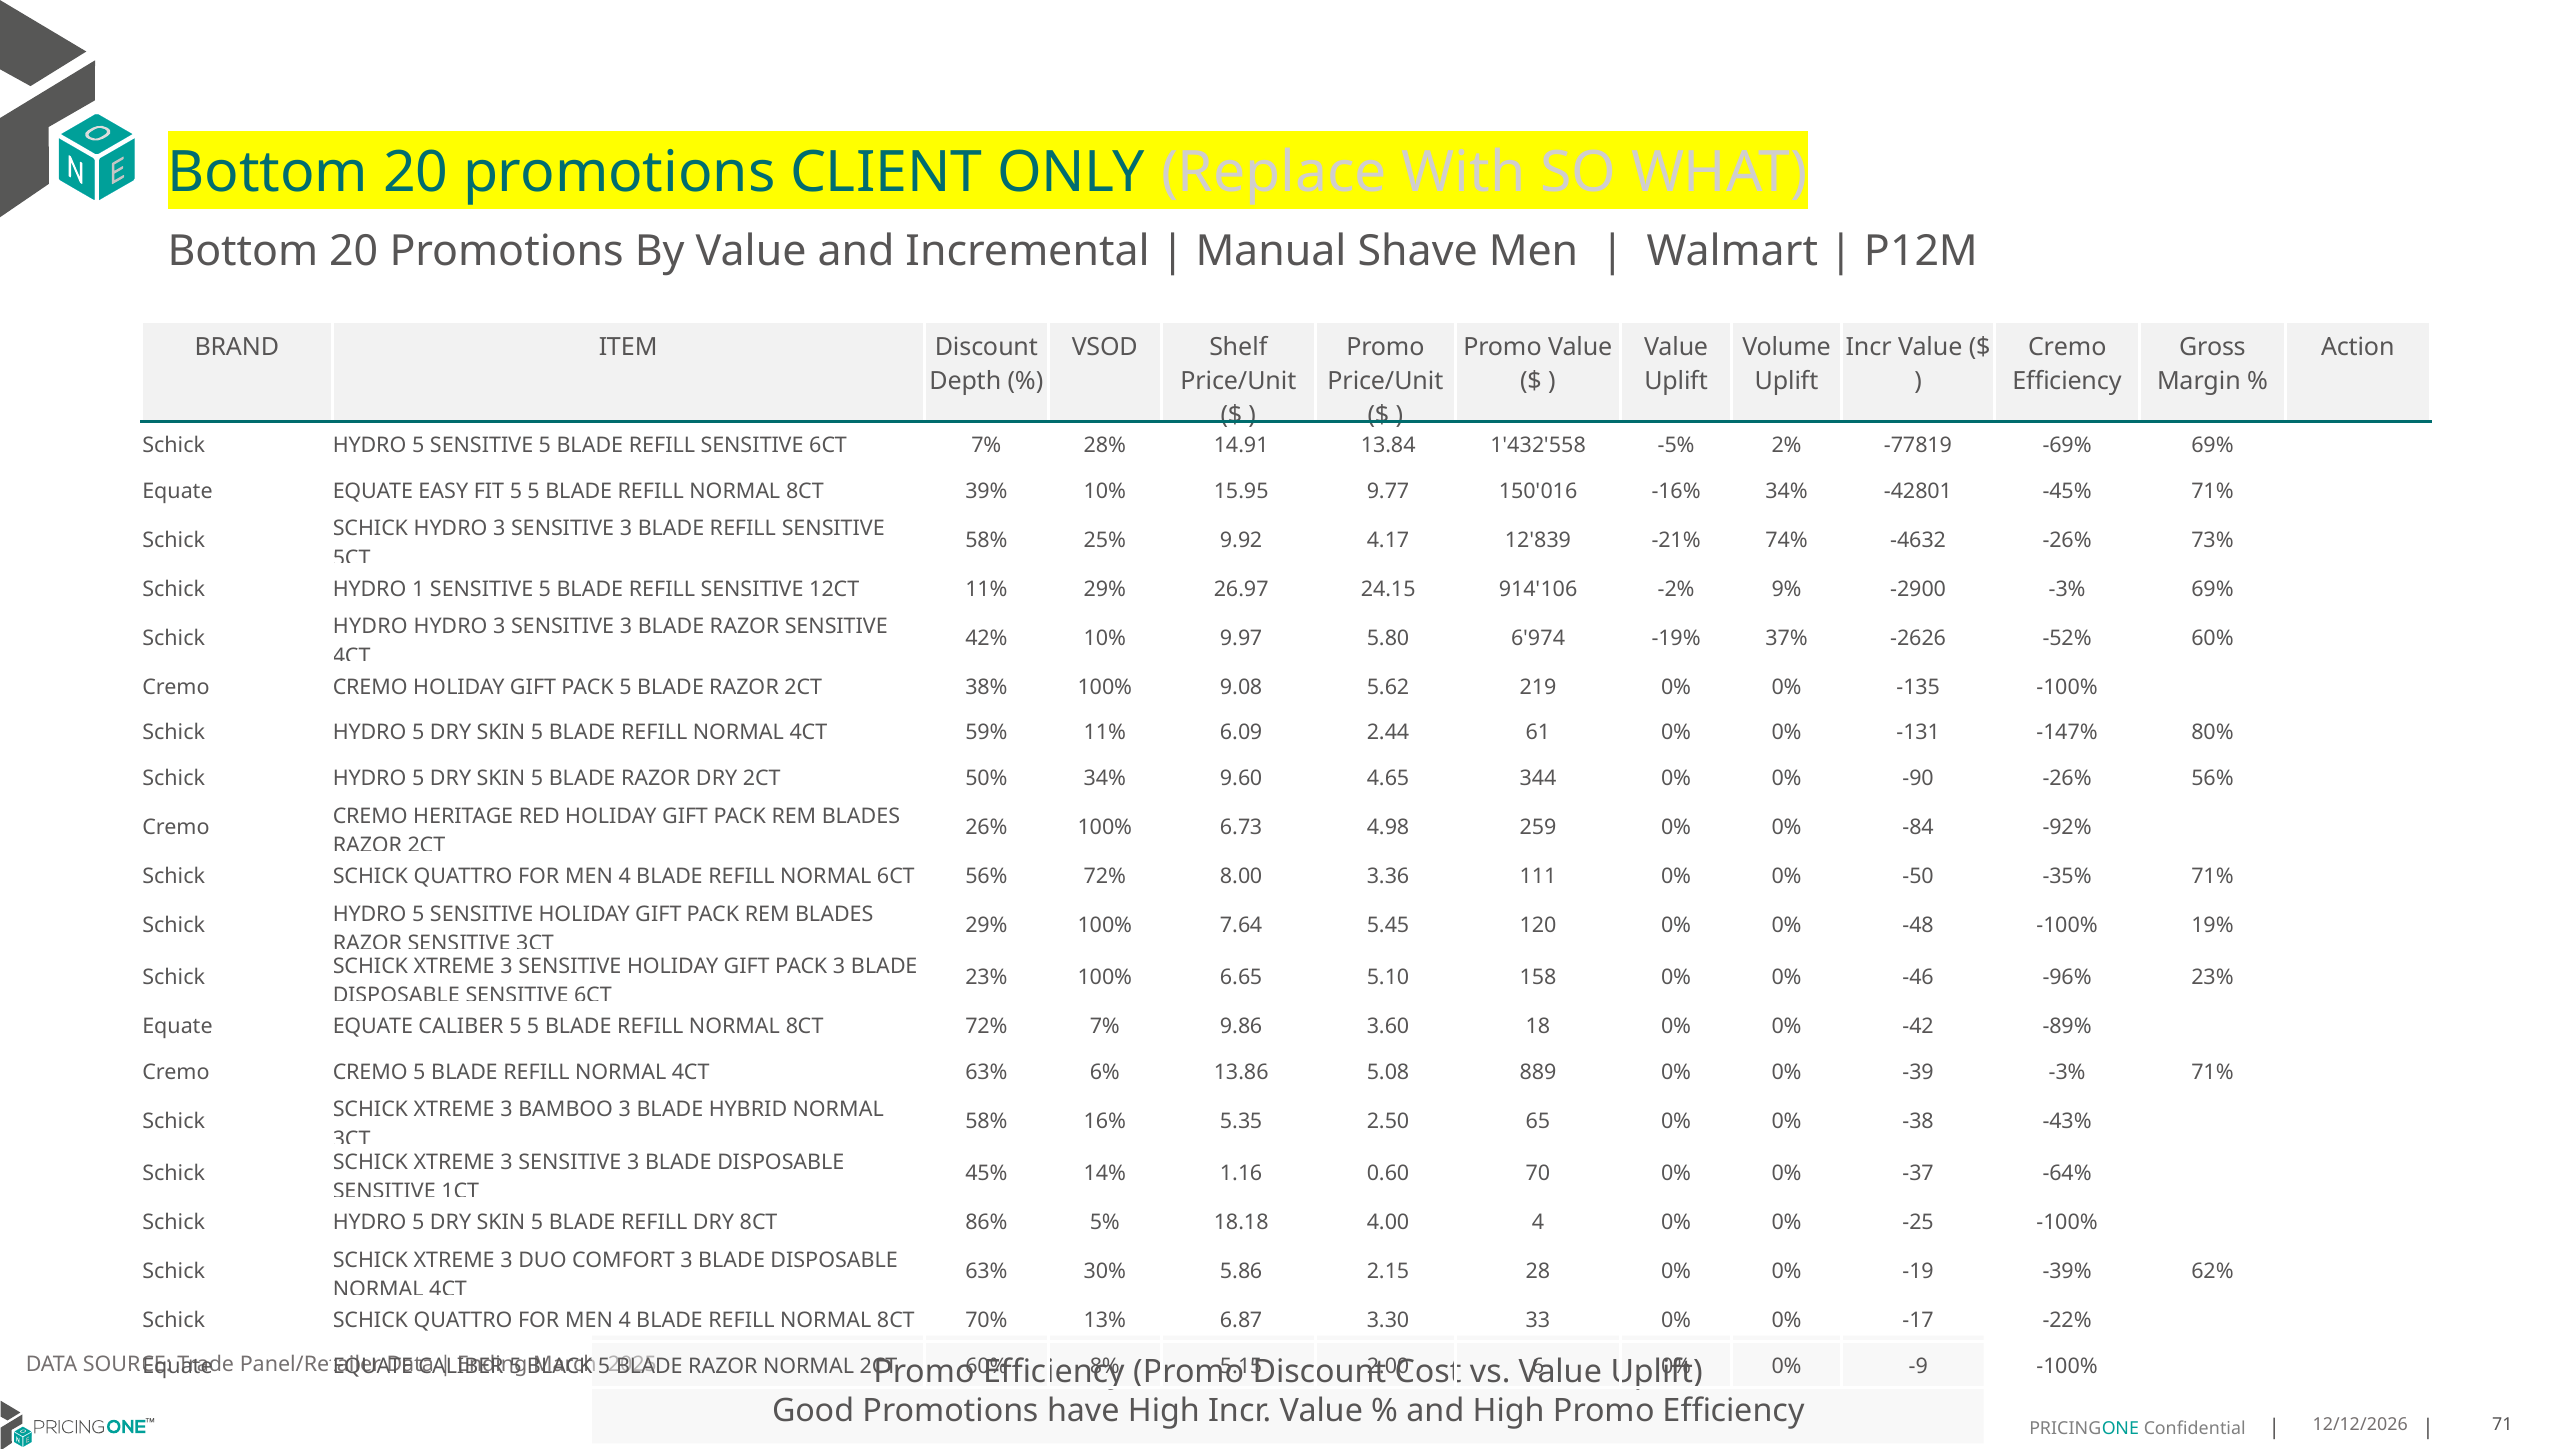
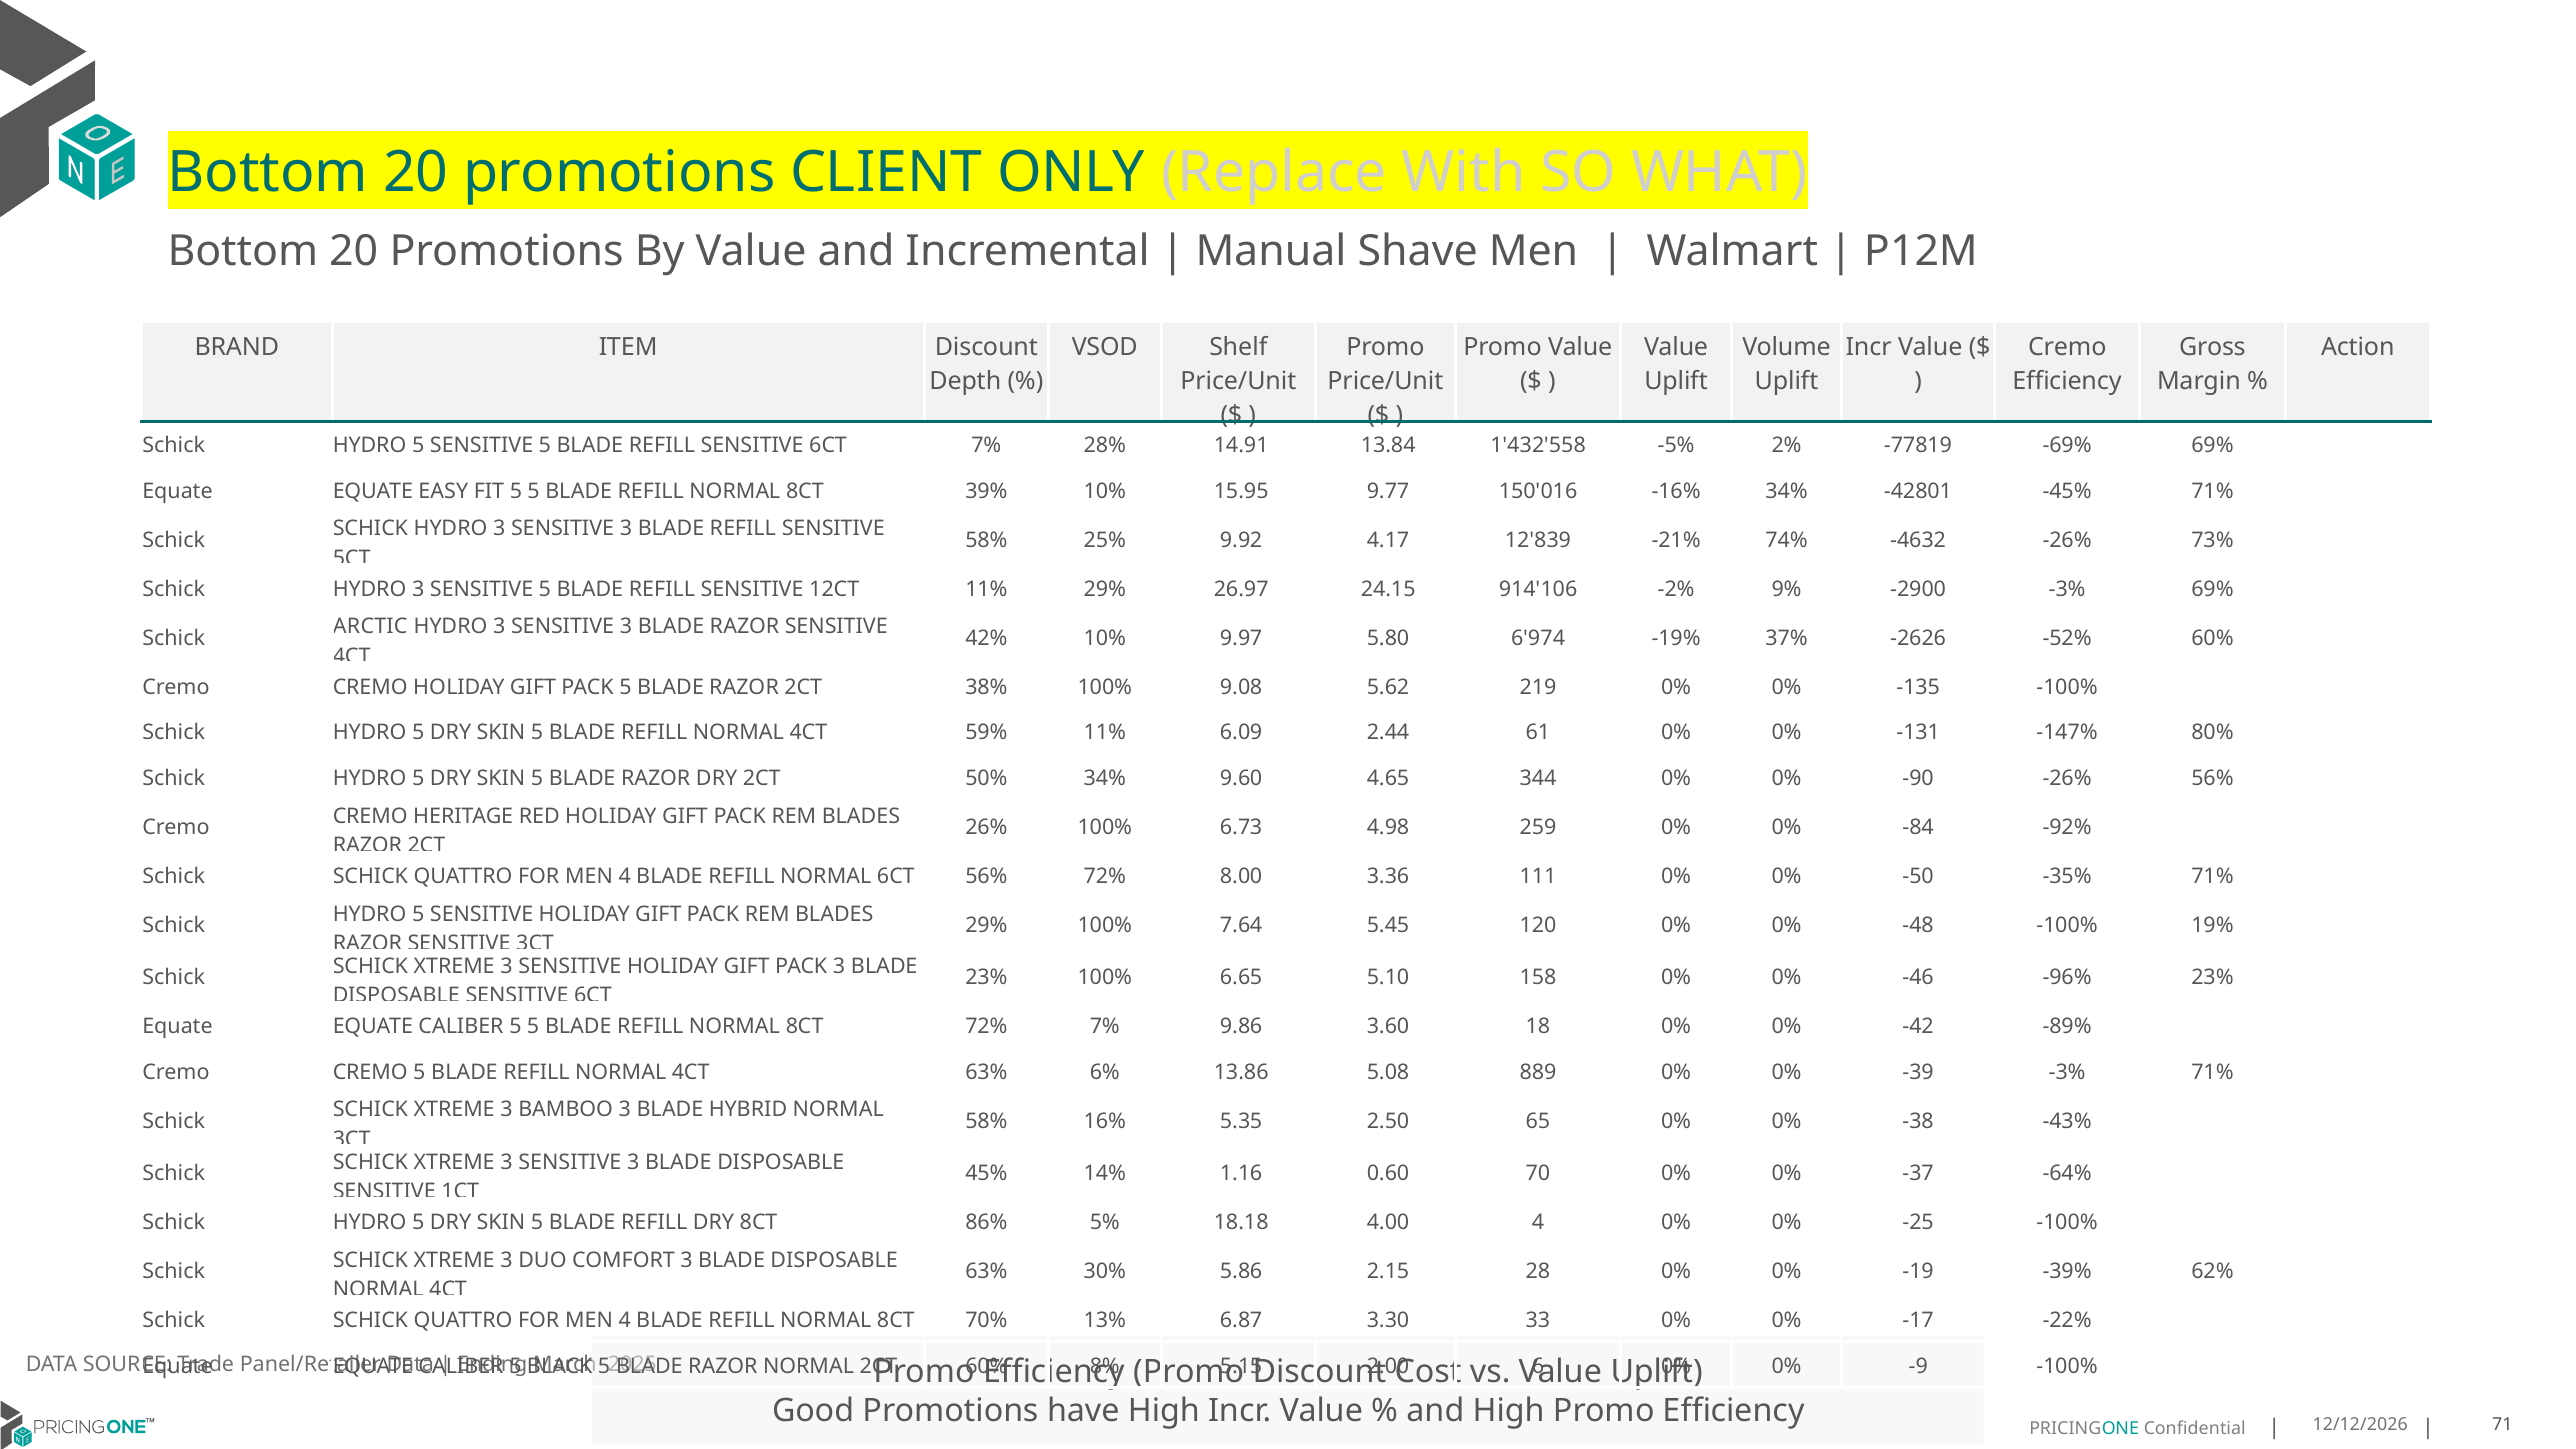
1: 1 -> 3 (418, 589)
HYDRO: HYDRO -> ARCTIC (370, 627)
